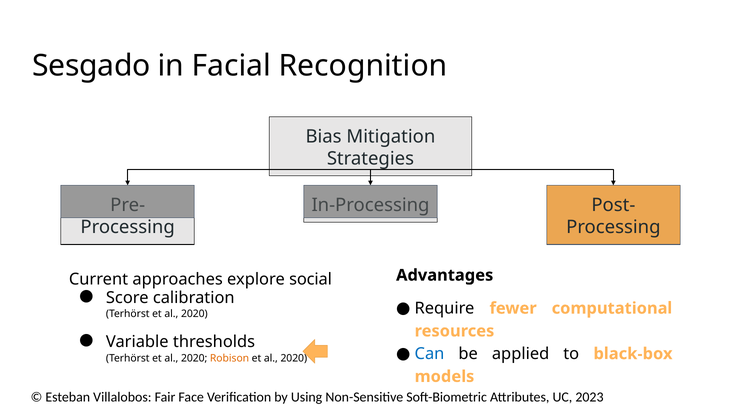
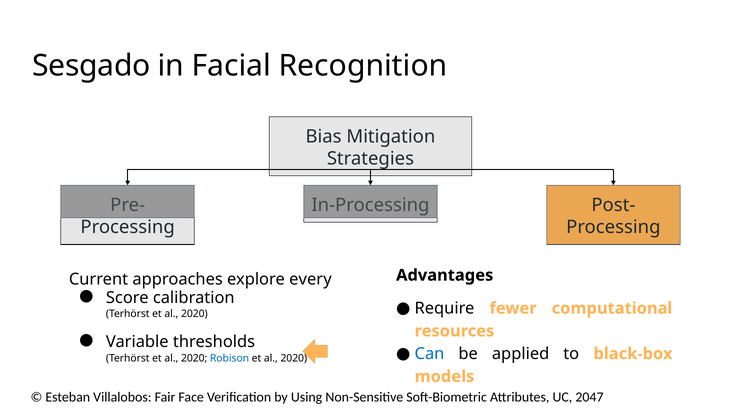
social: social -> every (310, 279)
Robison colour: orange -> blue (230, 358)
2023: 2023 -> 2047 (589, 397)
